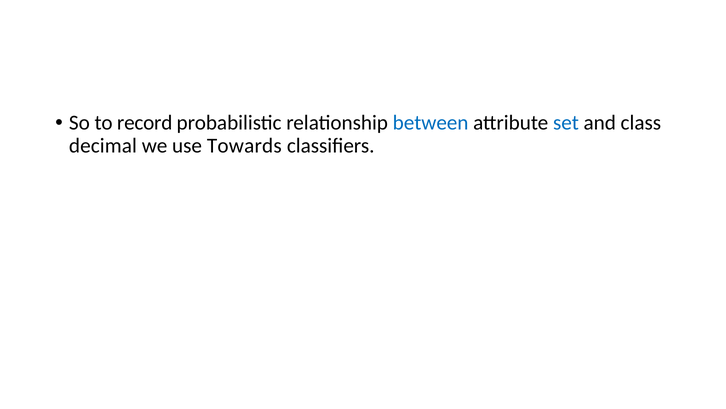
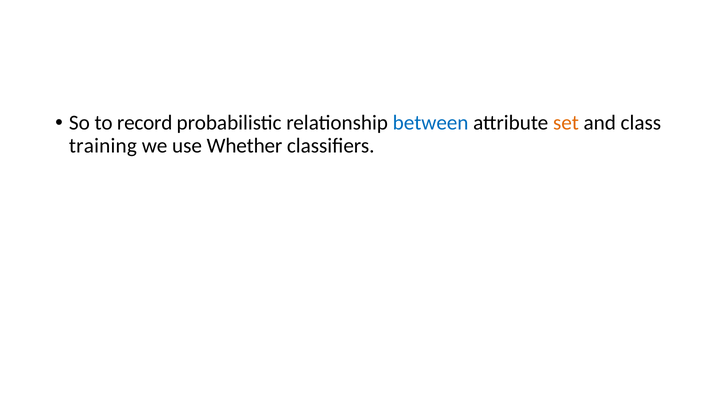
set colour: blue -> orange (566, 123)
decimal: decimal -> training (103, 146)
Towards: Towards -> Whether (245, 146)
